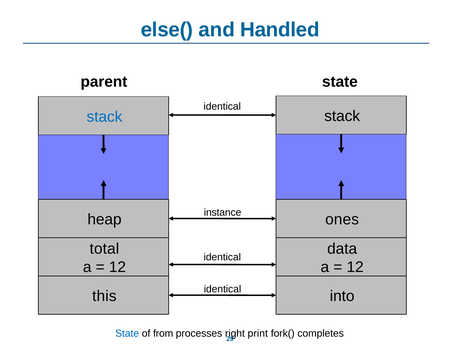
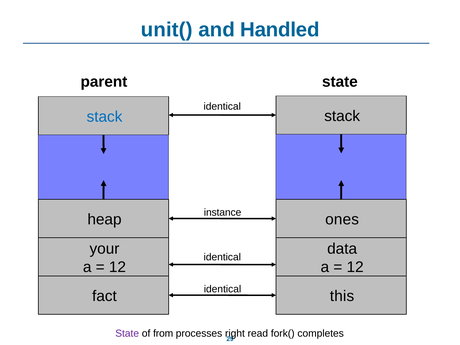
else(: else( -> unit( (167, 30)
total: total -> your (104, 249)
this: this -> fact (104, 296)
into: into -> this (342, 296)
State colour: blue -> purple (127, 334)
print: print -> read (258, 334)
